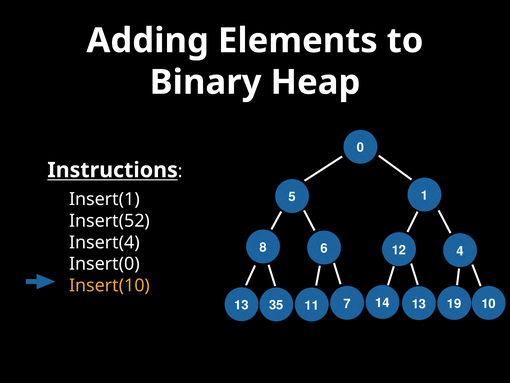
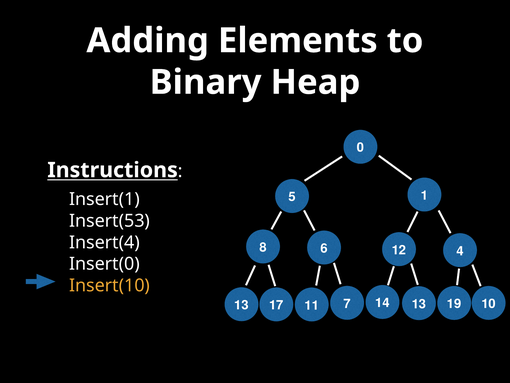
Insert(52: Insert(52 -> Insert(53 (110, 221)
35: 35 -> 17 (276, 305)
